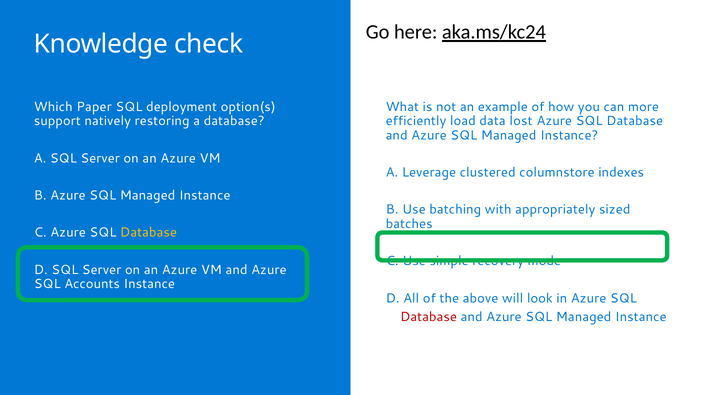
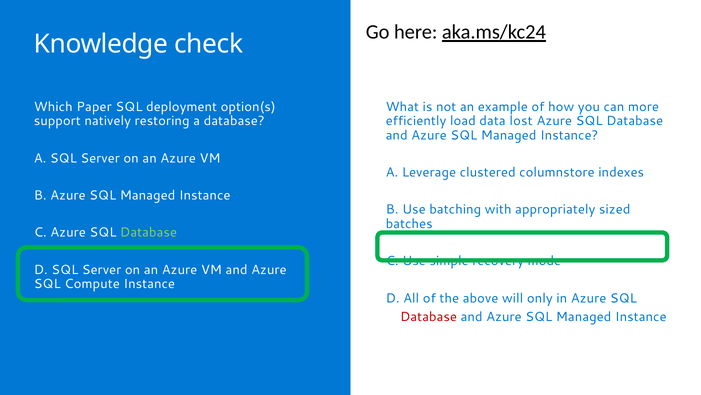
Database colour: yellow -> light green (148, 232)
Accounts: Accounts -> Compute (92, 284)
look: look -> only (540, 298)
